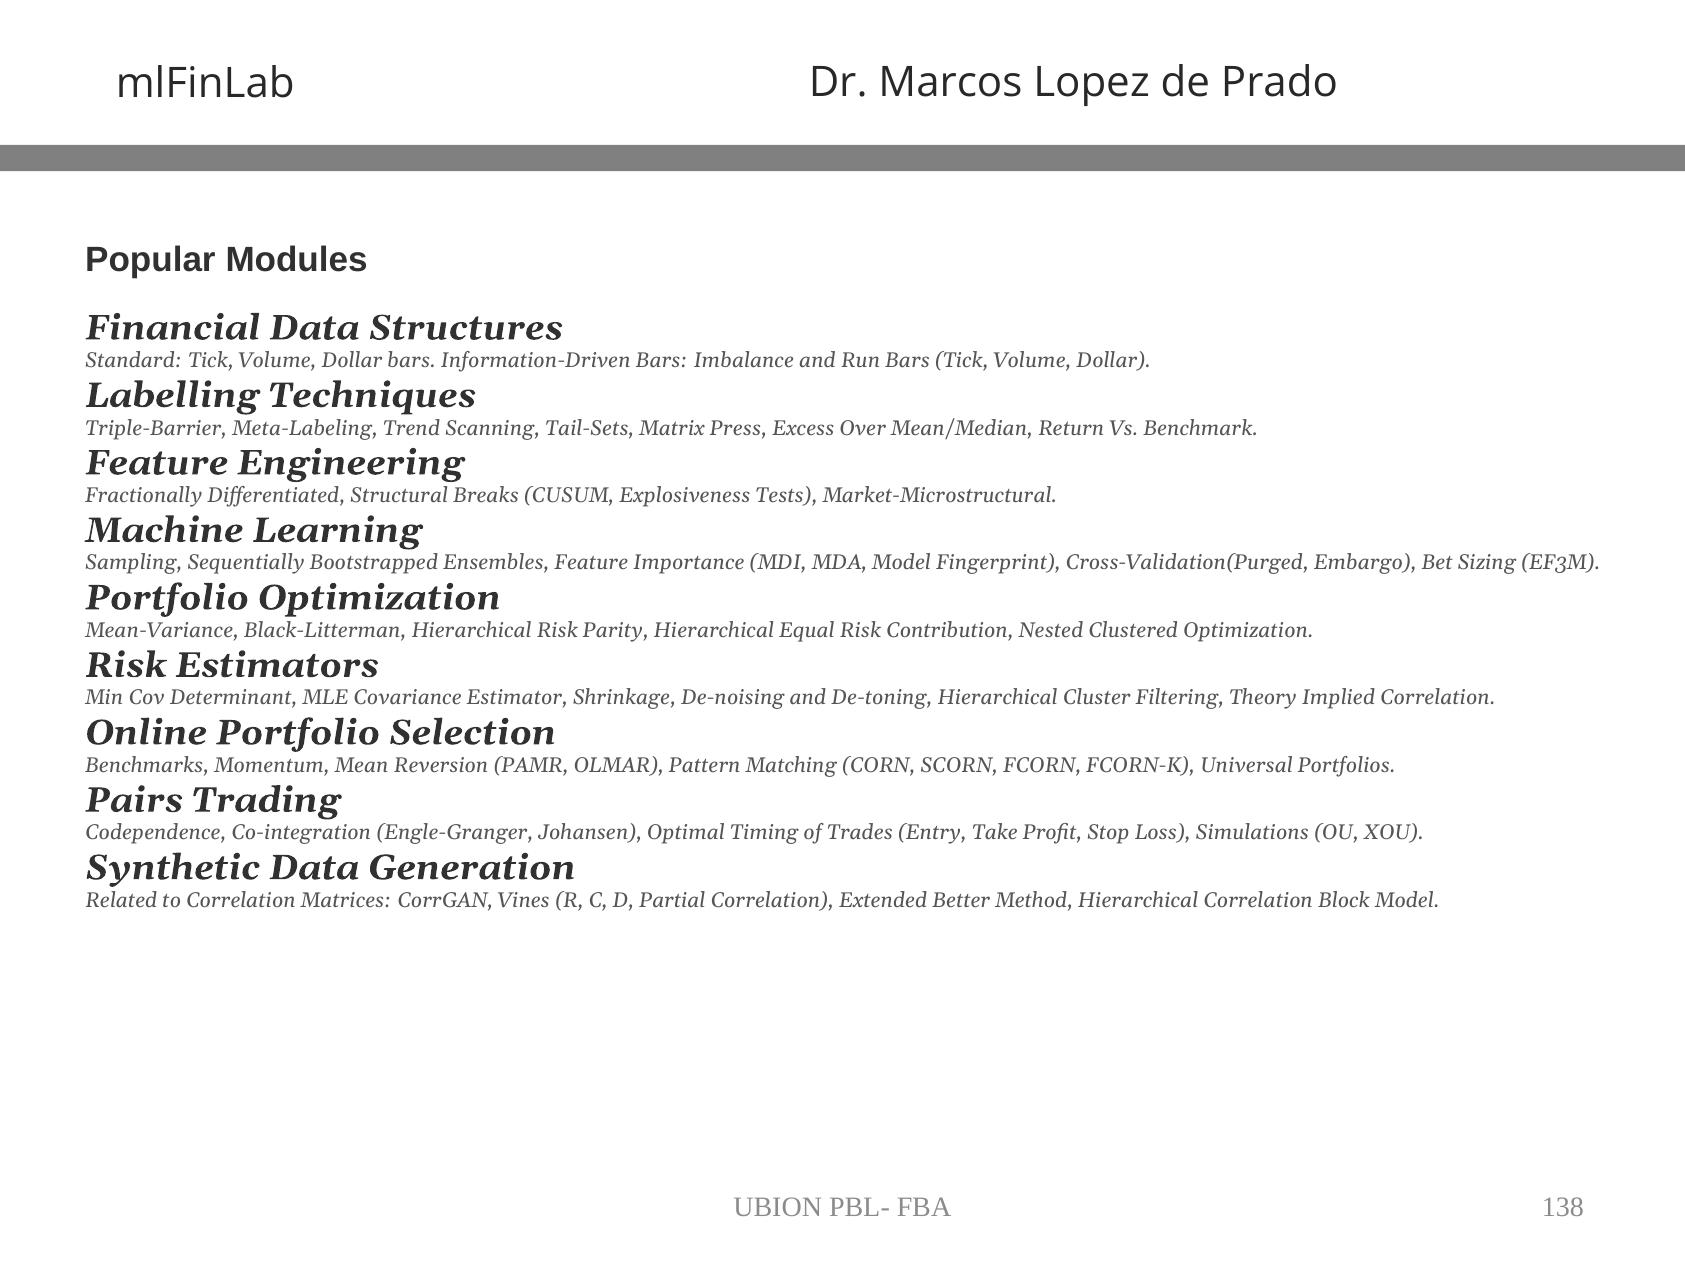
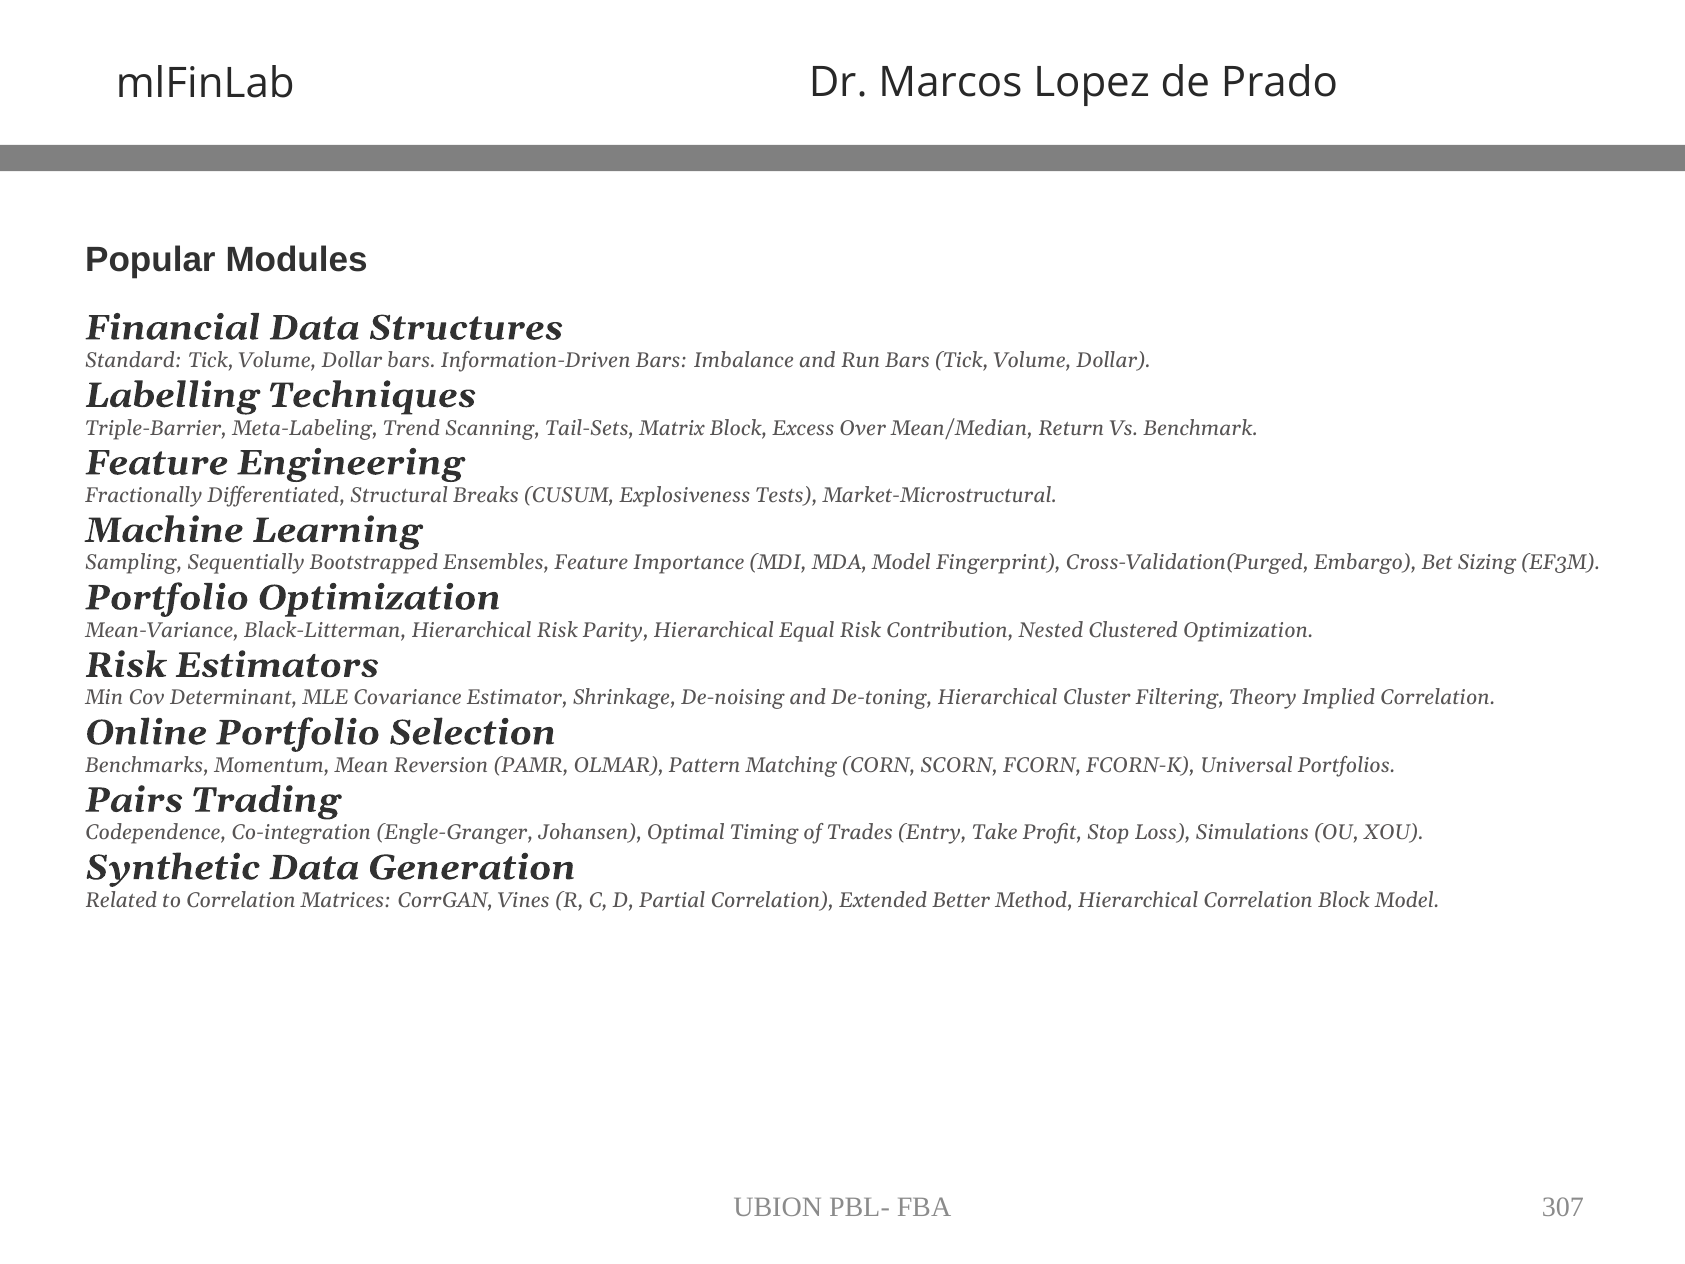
Matrix Press: Press -> Block (739, 428)
138: 138 -> 307 (1563, 1207)
